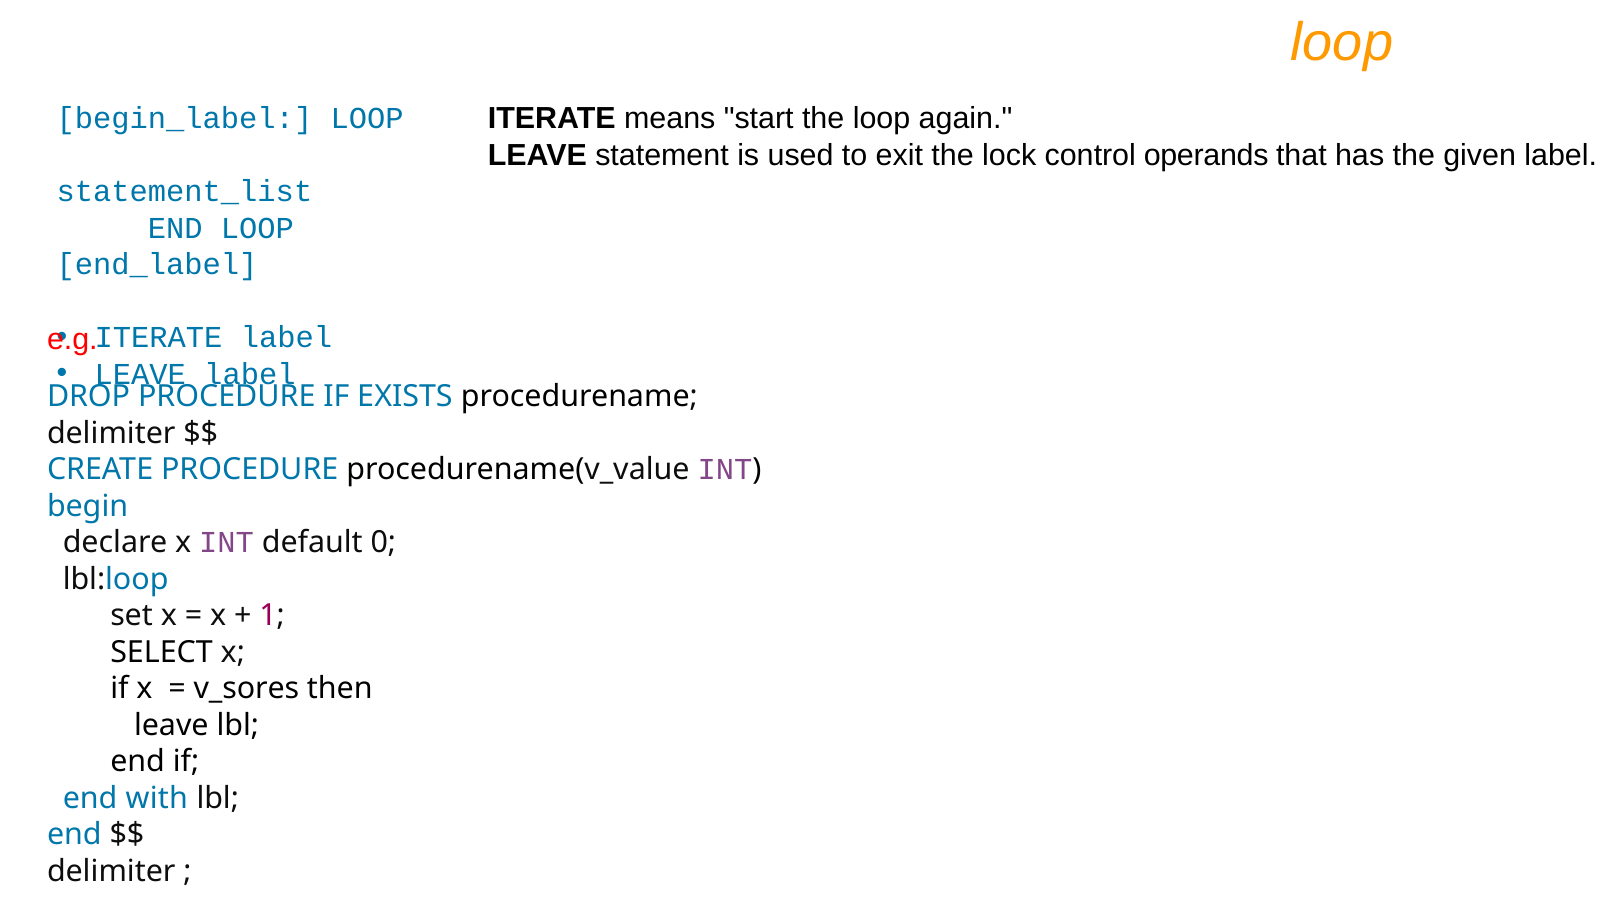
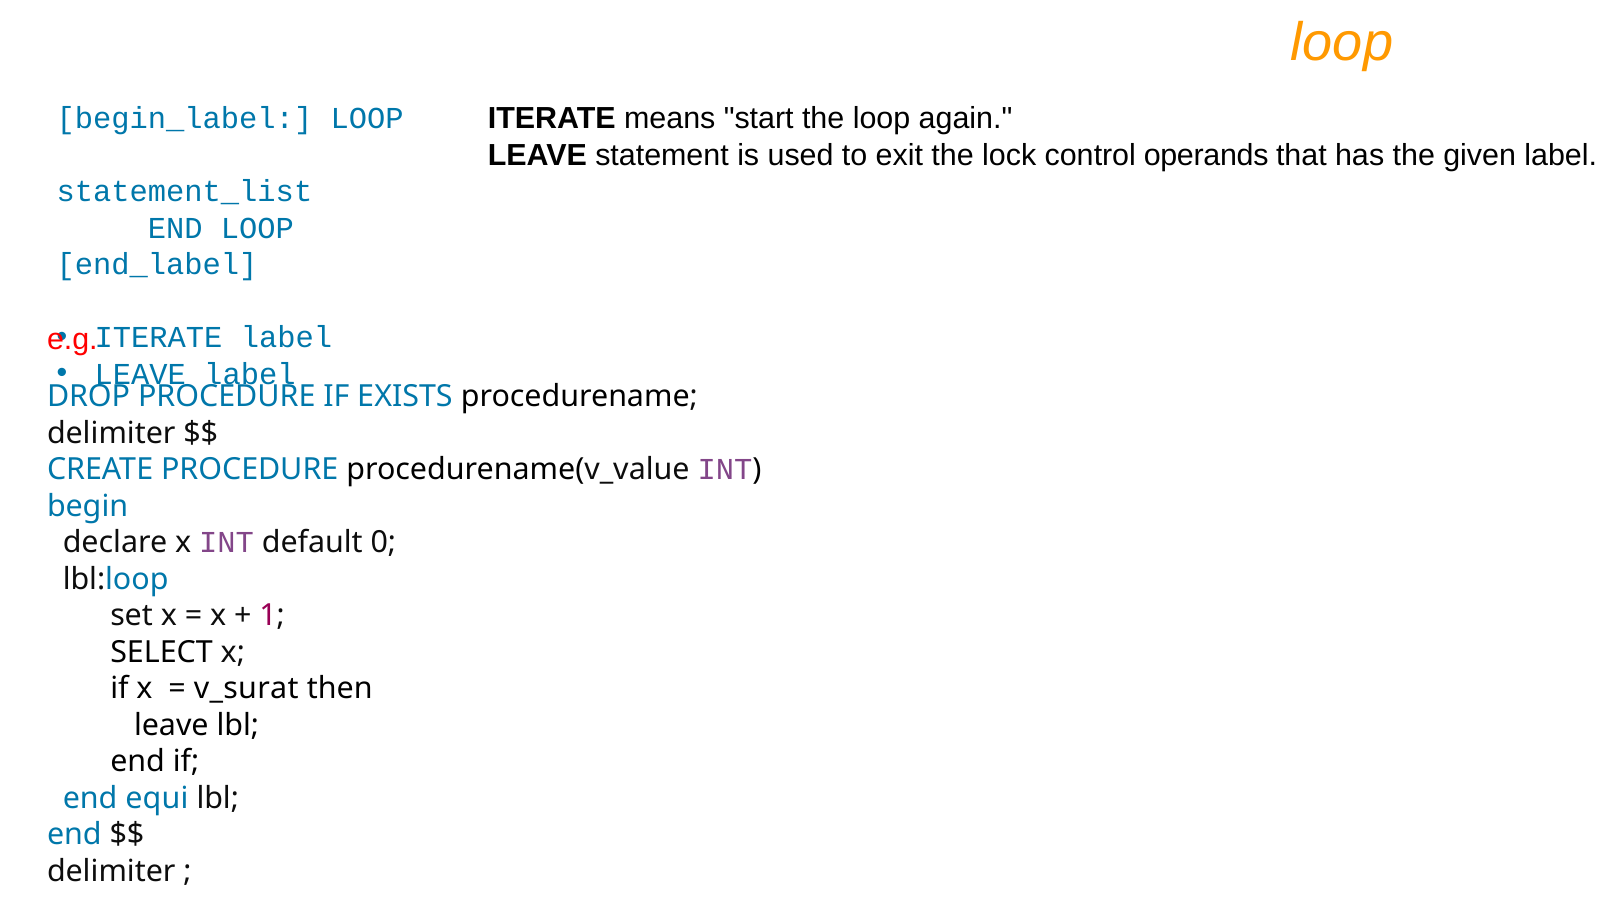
v_sores: v_sores -> v_surat (246, 689)
with: with -> equi (157, 798)
